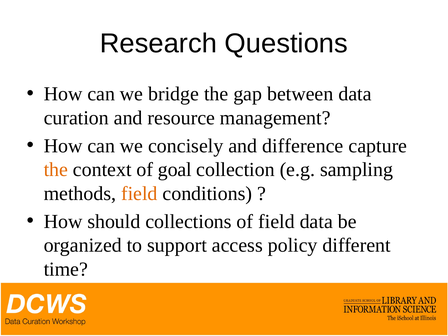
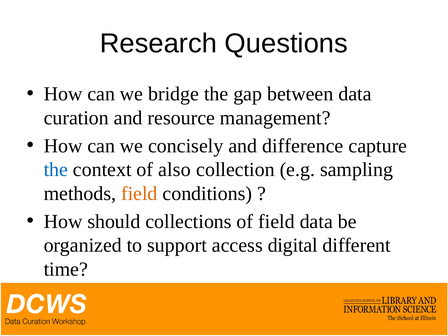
the colour: orange -> blue (56, 170)
goal: goal -> also (175, 170)
policy: policy -> digital (293, 245)
